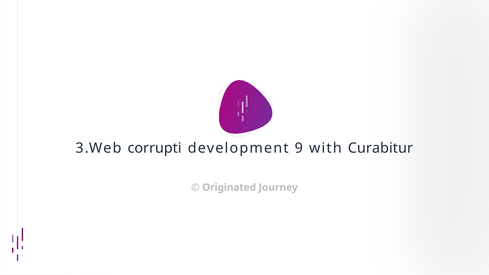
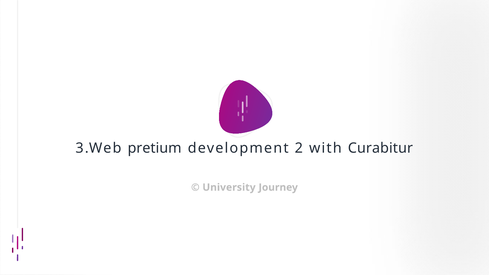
corrupti: corrupti -> pretium (155, 148)
9: 9 -> 2 (299, 148)
Originated: Originated -> University (229, 187)
